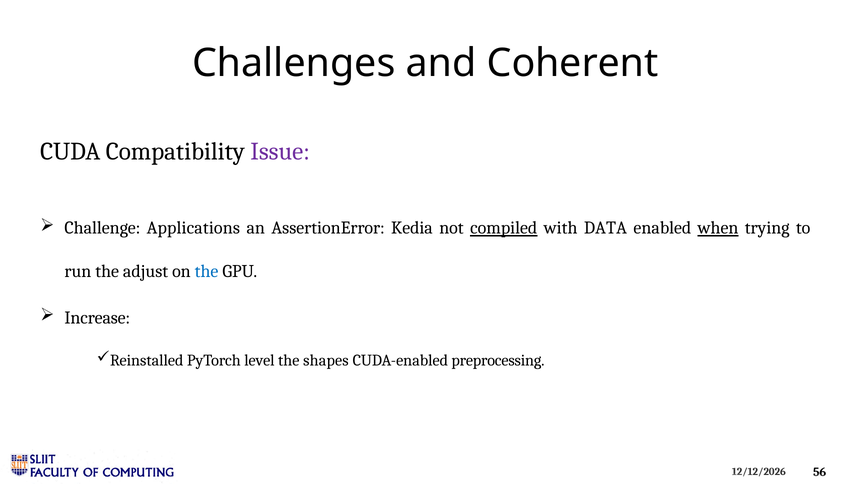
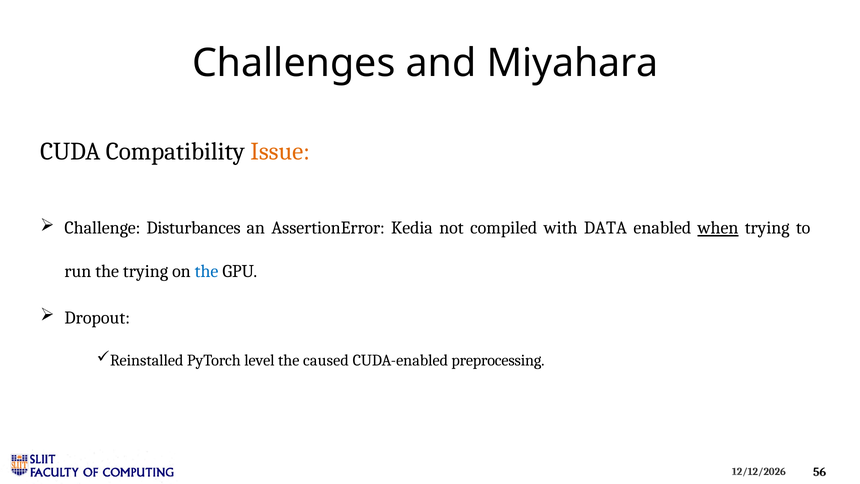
Coherent: Coherent -> Miyahara (573, 63)
Issue colour: purple -> orange (280, 151)
Applications: Applications -> Disturbances (193, 228)
compiled underline: present -> none (504, 228)
the adjust: adjust -> trying (146, 271)
Increase: Increase -> Dropout (97, 318)
shapes: shapes -> caused (326, 360)
